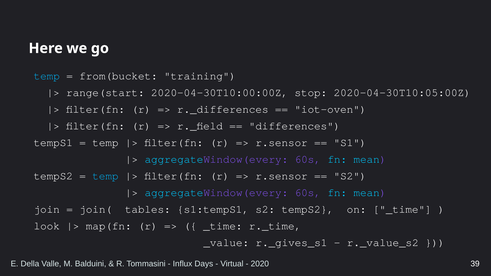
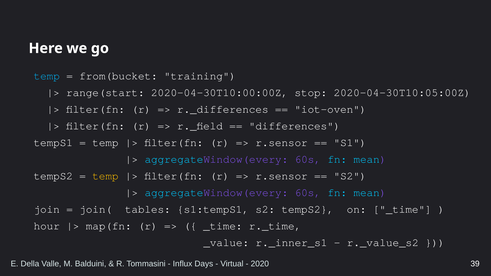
temp colour: light blue -> yellow (105, 176)
look: look -> hour (47, 226)
r._gives_s1: r._gives_s1 -> r._inner_s1 (291, 243)
